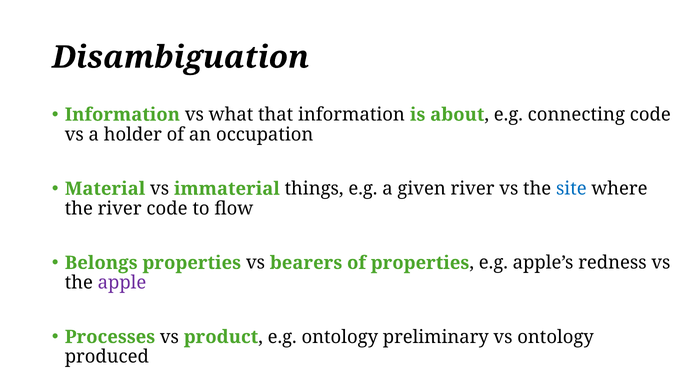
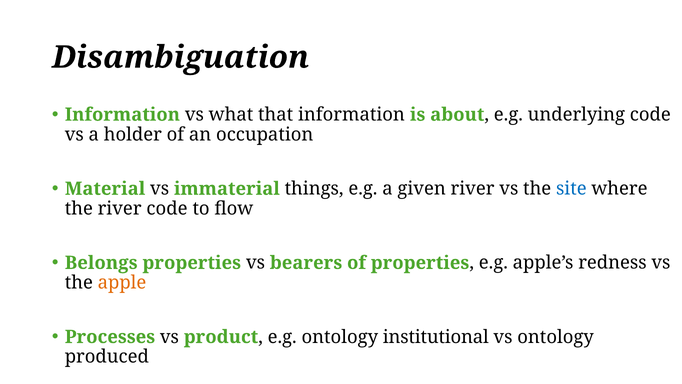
connecting: connecting -> underlying (576, 115)
apple colour: purple -> orange (122, 283)
preliminary: preliminary -> institutional (436, 337)
